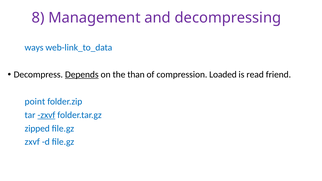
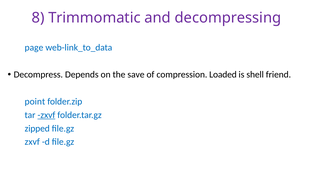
Management: Management -> Trimmomatic (94, 18)
ways: ways -> page (34, 48)
Depends underline: present -> none (82, 75)
than: than -> save (136, 75)
read: read -> shell (255, 75)
